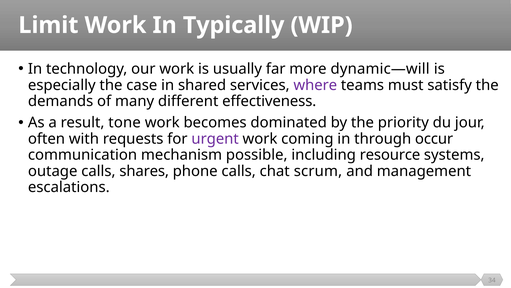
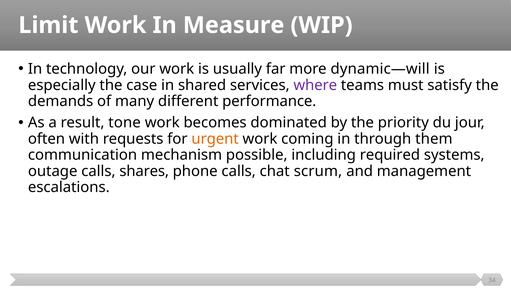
Typically: Typically -> Measure (234, 25)
effectiveness: effectiveness -> performance (269, 101)
urgent colour: purple -> orange (215, 139)
occur: occur -> them (434, 139)
resource: resource -> required (390, 155)
